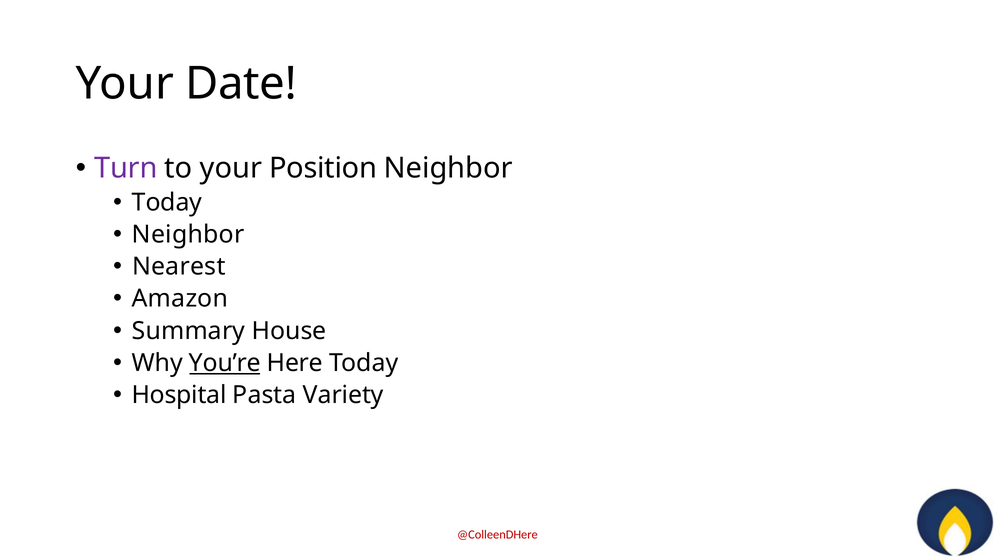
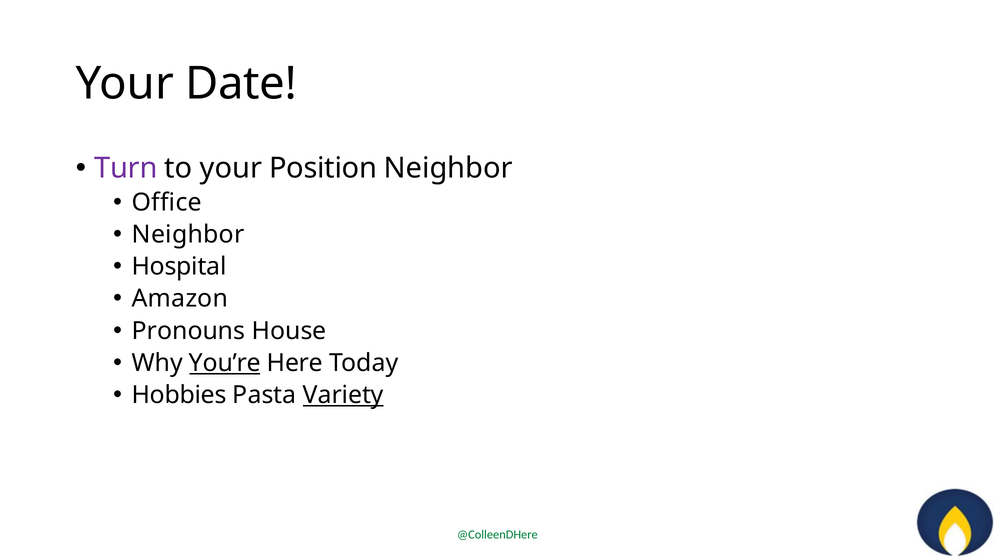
Today: Today -> Office (167, 203)
Nearest: Nearest -> Hospital (179, 267)
Summary: Summary -> Pronouns (189, 331)
Hospital: Hospital -> Hobbies (179, 395)
Variety underline: none -> present (343, 395)
@ColleenDHere colour: red -> green (497, 534)
